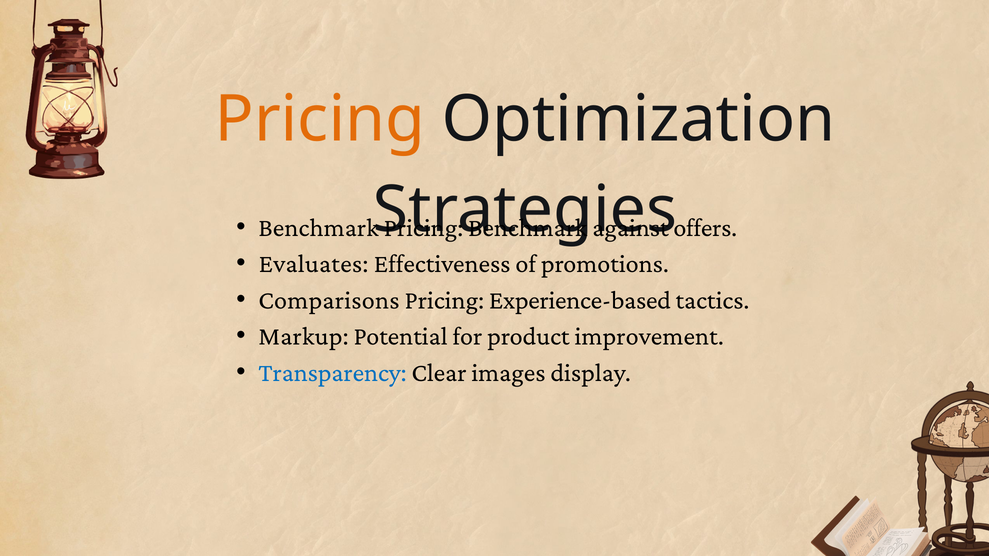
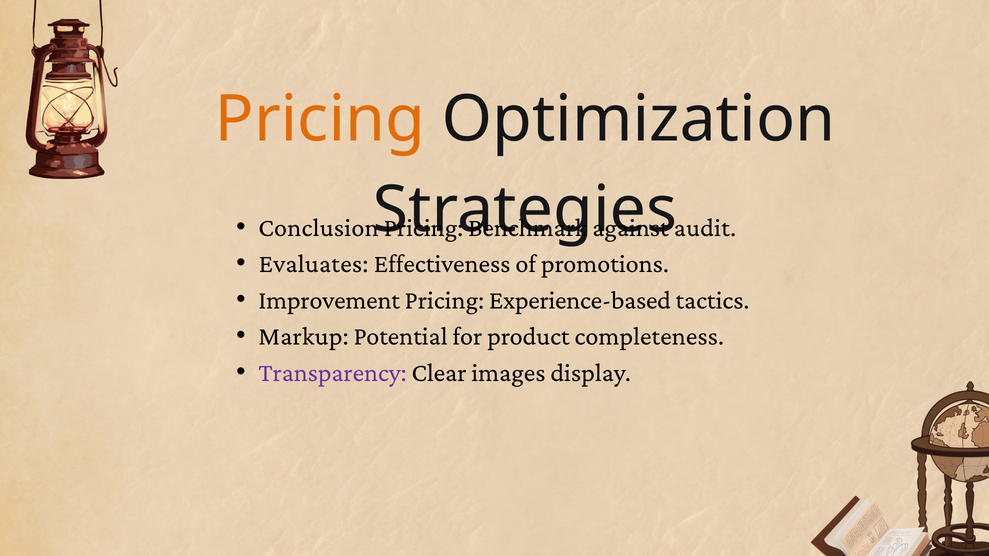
Benchmark: Benchmark -> Conclusion (319, 228)
offers: offers -> audit (705, 228)
Comparisons: Comparisons -> Improvement (329, 300)
improvement: improvement -> completeness (649, 336)
Transparency colour: blue -> purple (333, 373)
